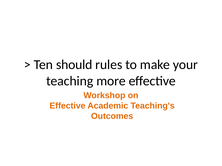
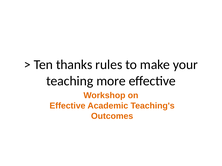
should: should -> thanks (74, 65)
